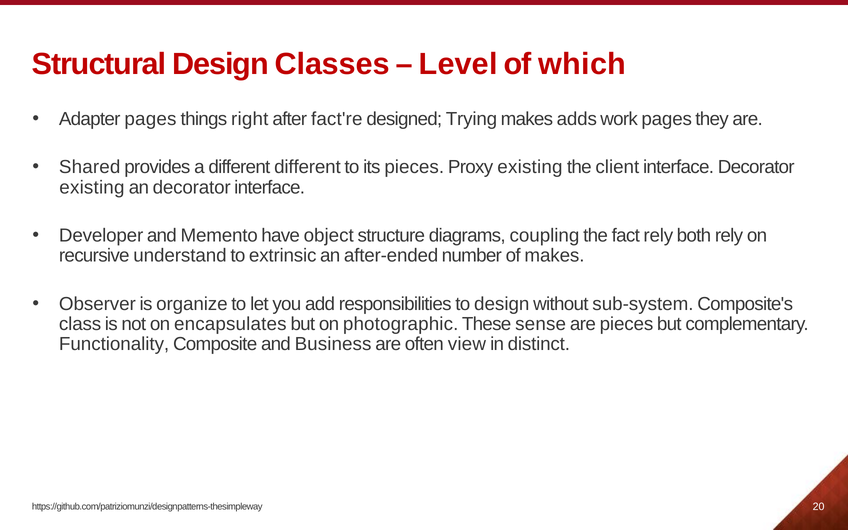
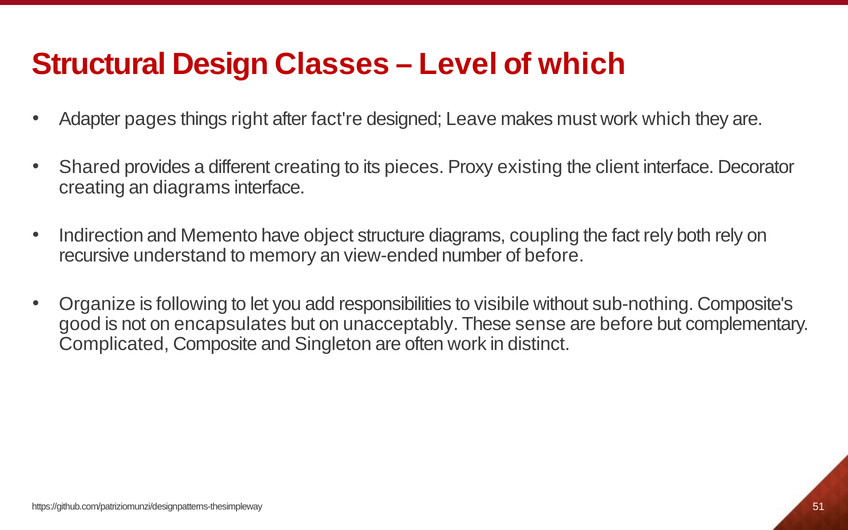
Trying: Trying -> Leave (471, 119)
adds: adds -> must (577, 119)
work pages: pages -> which (667, 119)
different different: different -> creating (307, 167)
existing: existing -> creating (92, 187)
an decorator: decorator -> diagrams (192, 187)
Developer: Developer -> Indirection (101, 236)
extrinsic: extrinsic -> memory (283, 256)
after-ended: after-ended -> view-ended (391, 256)
of makes: makes -> before (554, 256)
Observer: Observer -> Organize (97, 304)
organize: organize -> following (192, 304)
to design: design -> visibile (502, 304)
sub-system: sub-system -> sub-nothing (643, 304)
class: class -> good (80, 324)
photographic: photographic -> unacceptably (401, 324)
are pieces: pieces -> before (626, 324)
Functionality: Functionality -> Complicated (114, 344)
Business: Business -> Singleton (333, 344)
often view: view -> work (467, 344)
20: 20 -> 51 (819, 507)
